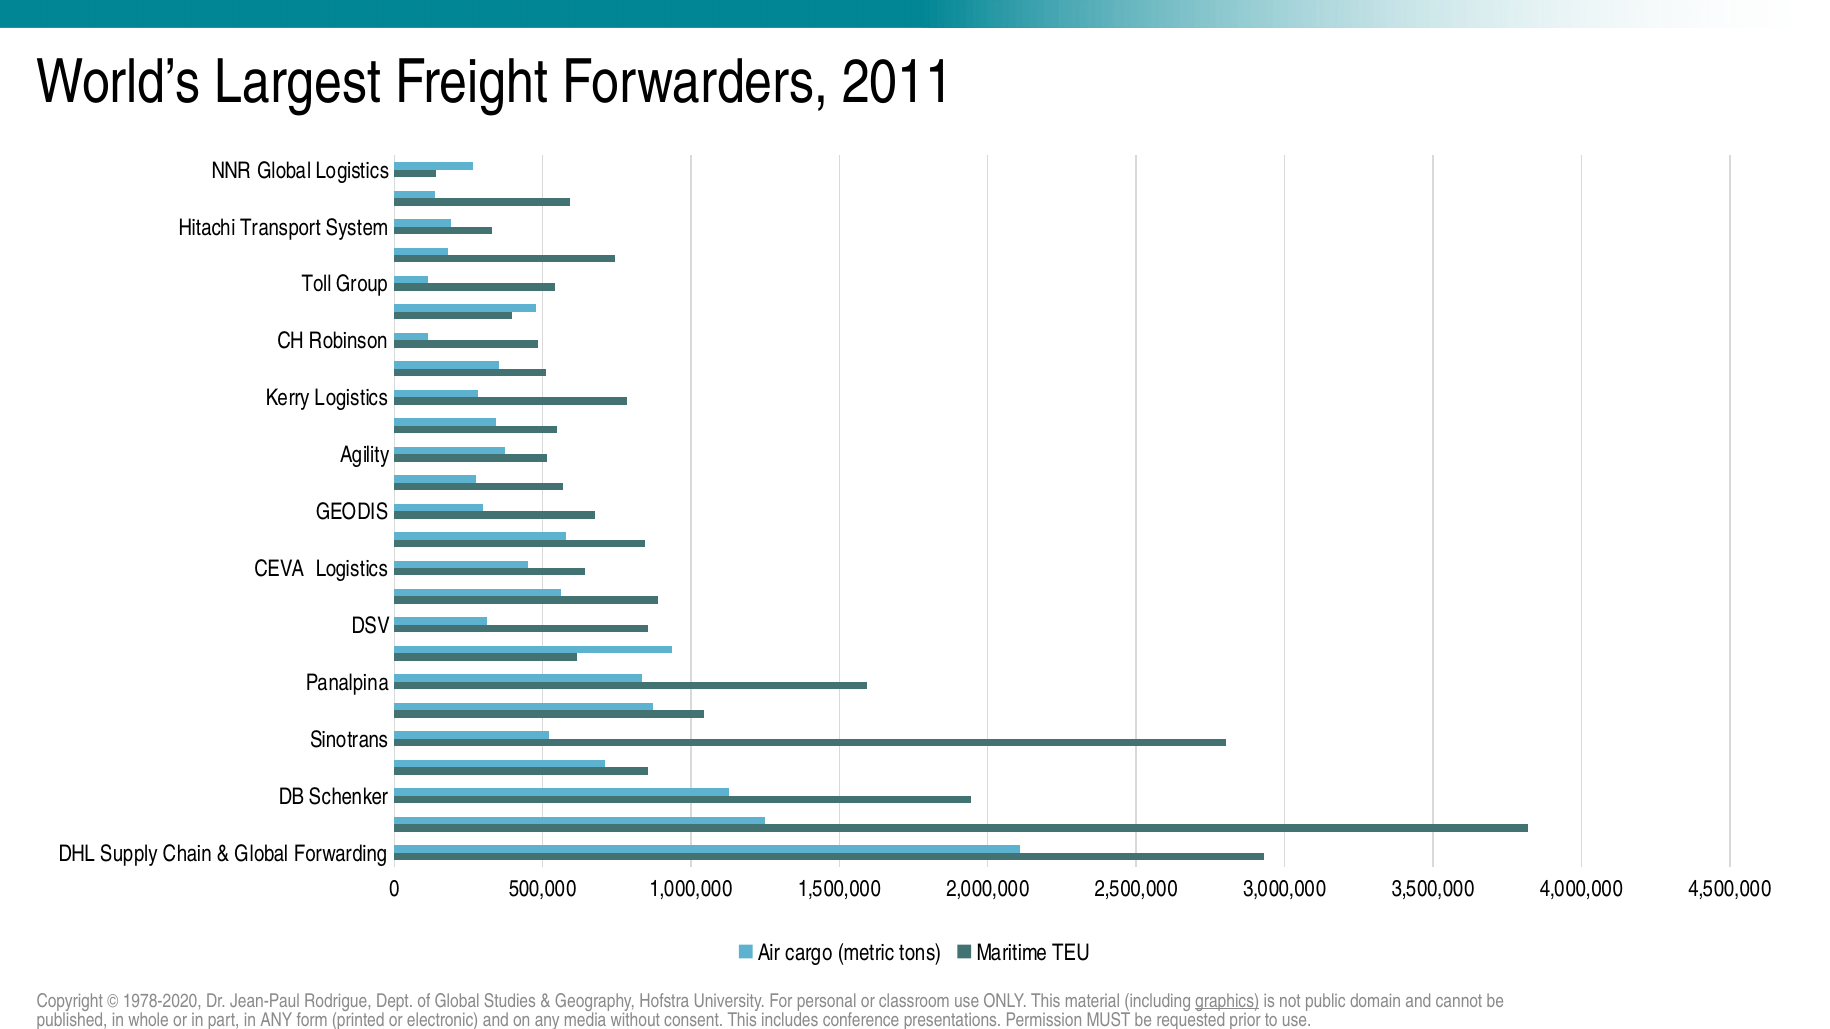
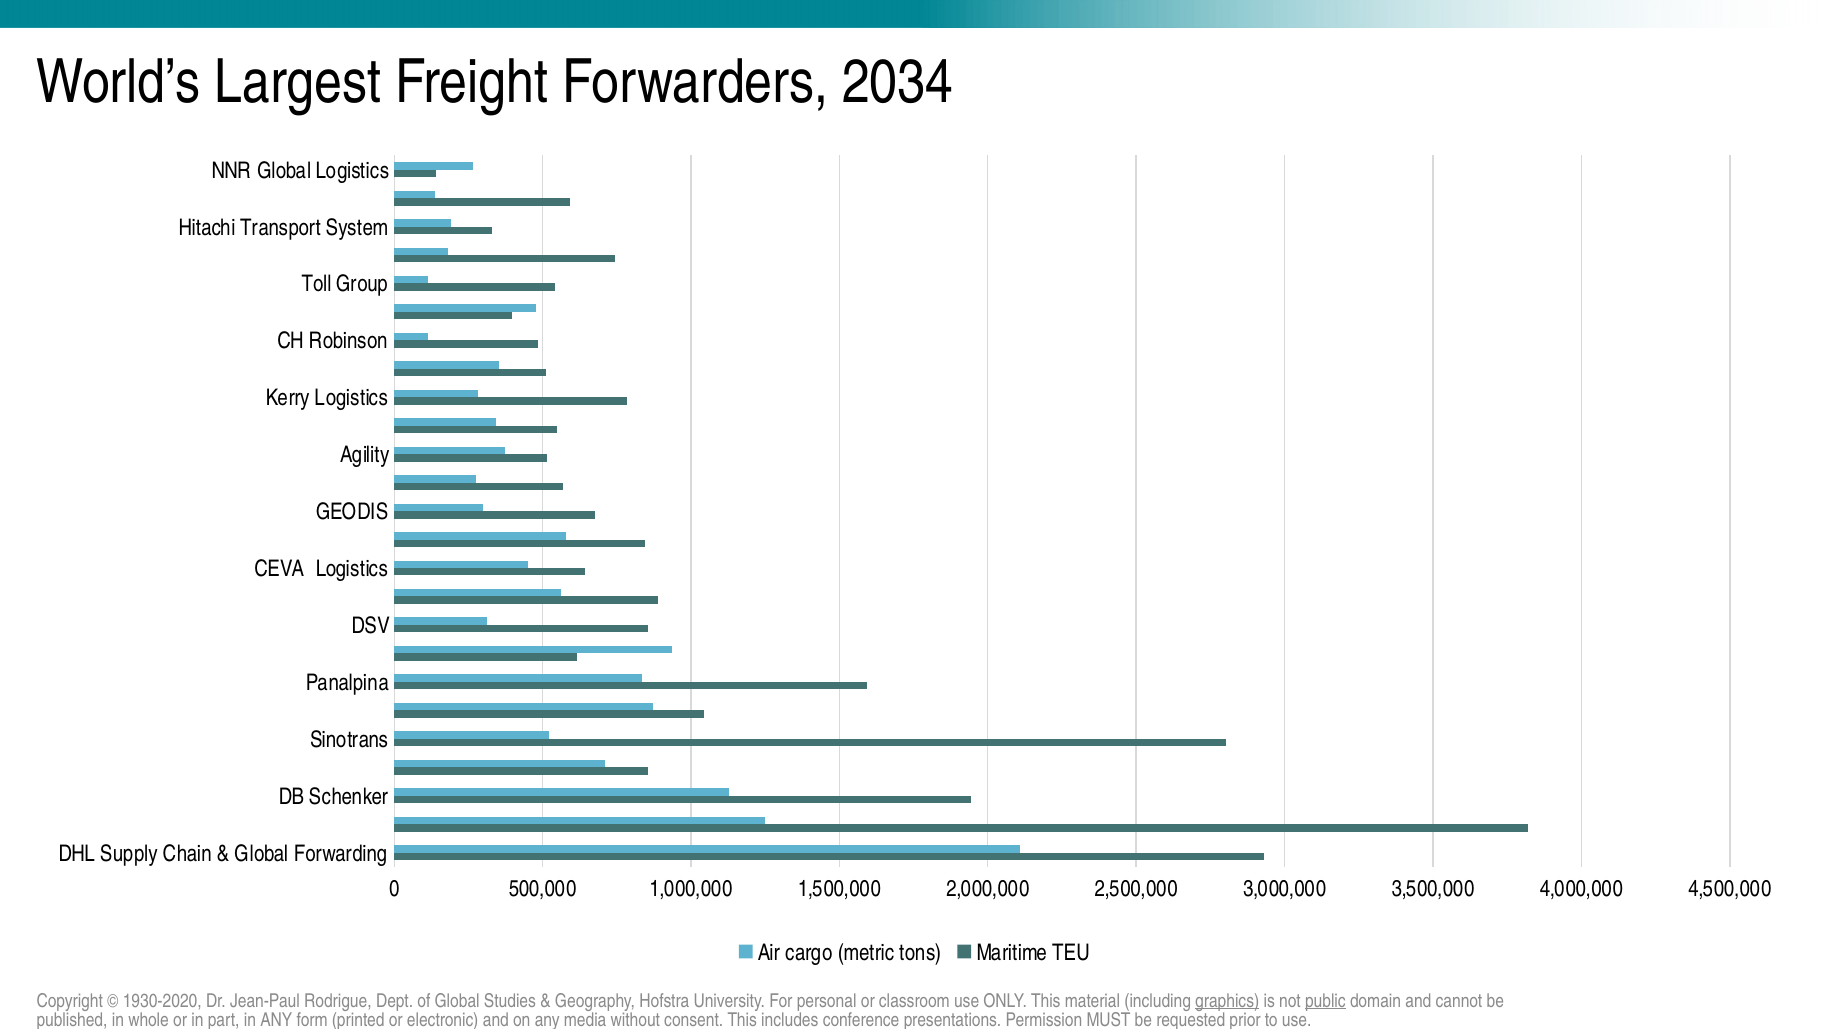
2011: 2011 -> 2034 (898, 82)
1978-2020: 1978-2020 -> 1930-2020 (162, 1001)
public underline: none -> present (1325, 1001)
